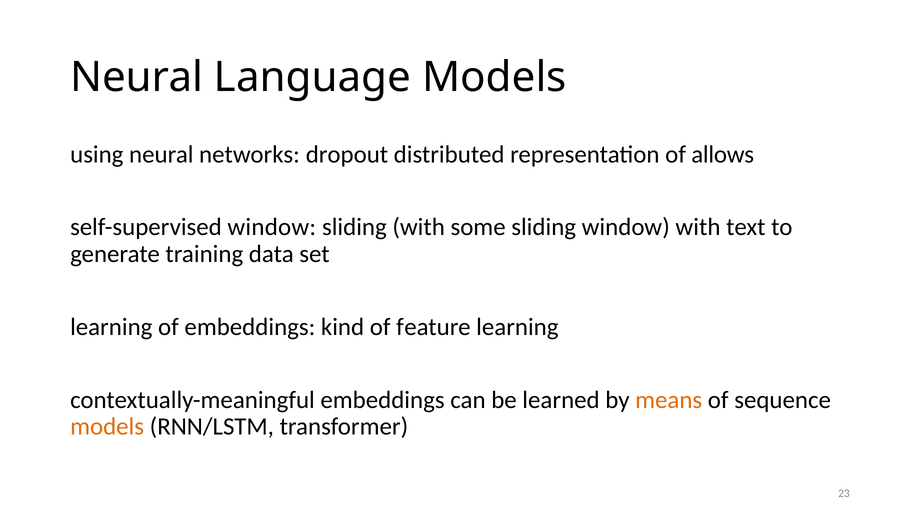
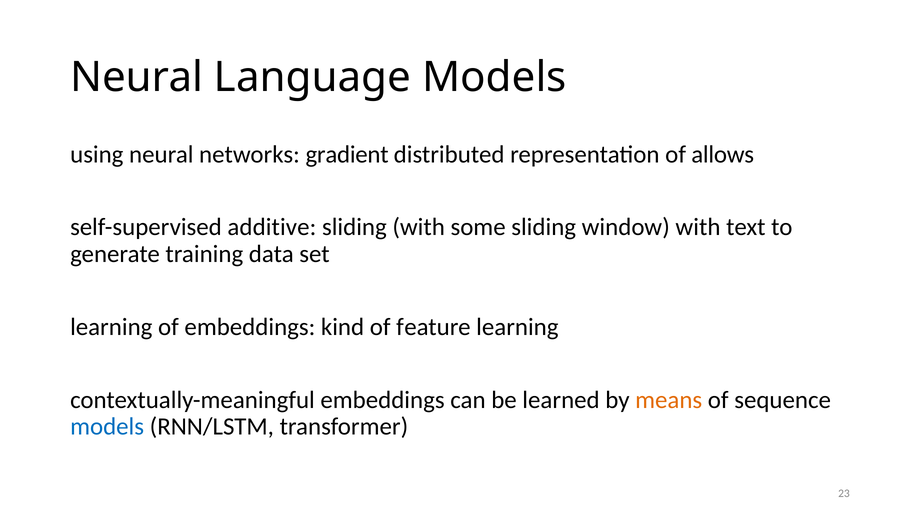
dropout: dropout -> gradient (347, 154)
self-supervised window: window -> additive (272, 227)
models colour: orange -> blue (107, 427)
